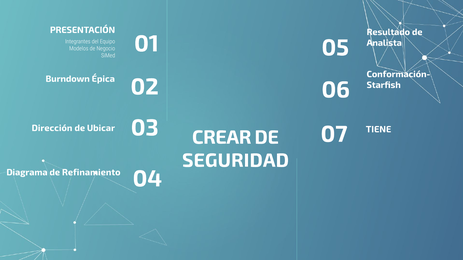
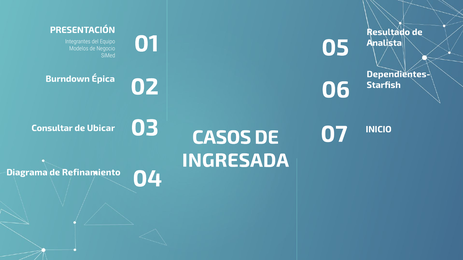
Conformación-: Conformación- -> Dependientes- (398, 74)
Dirección: Dirección -> Consultar (52, 128)
TIENE: TIENE -> INICIO (379, 130)
CREAR: CREAR -> CASOS (222, 138)
SEGURIDAD: SEGURIDAD -> INGRESADA (236, 161)
